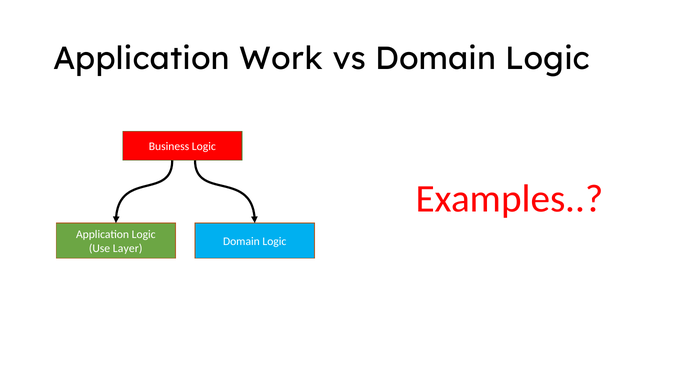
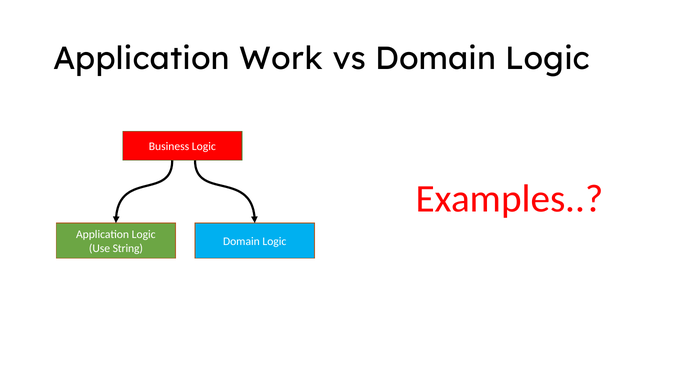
Layer: Layer -> String (128, 248)
